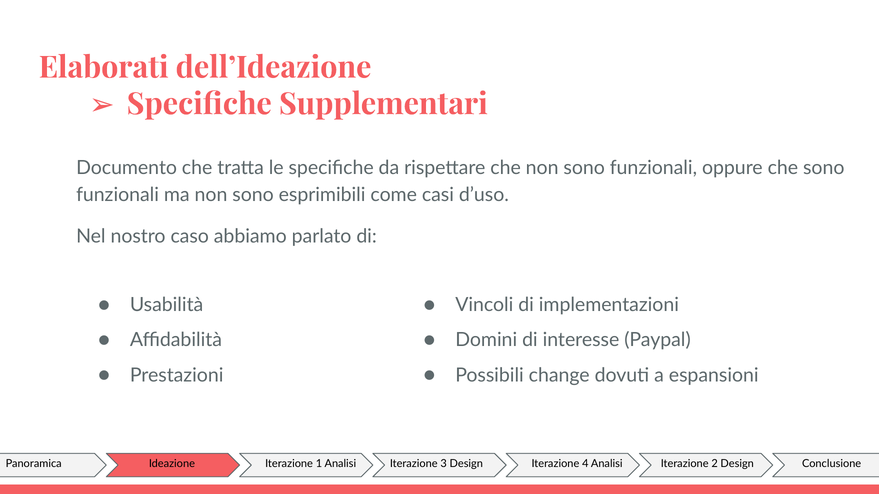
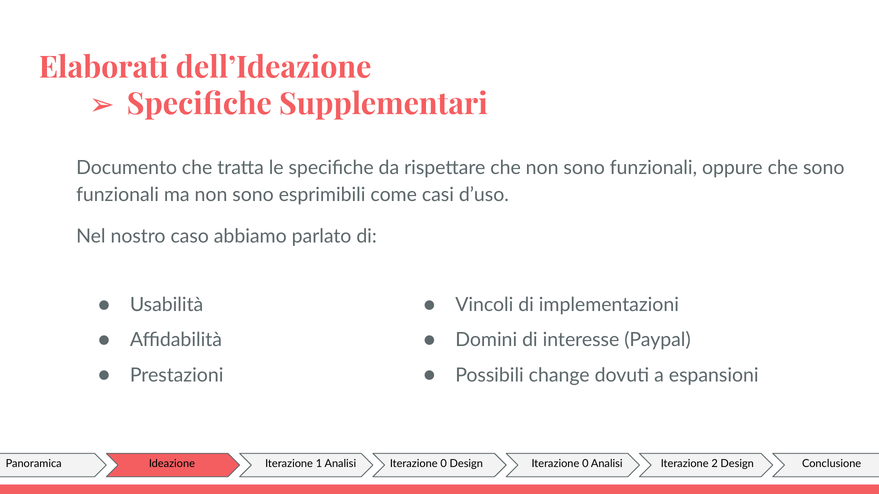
Panoramica Iterazione 3: 3 -> 0 (444, 464)
Design Iterazione 4: 4 -> 0 (585, 464)
